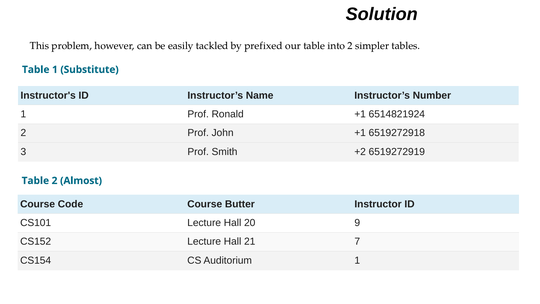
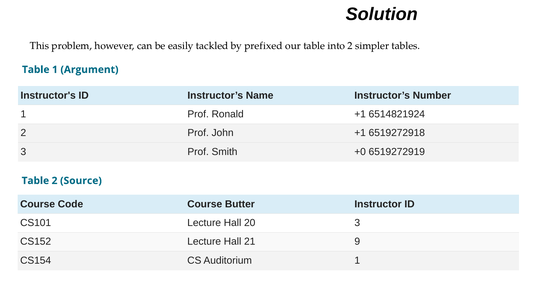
Substitute: Substitute -> Argument (89, 70)
+2: +2 -> +0 (360, 152)
Almost: Almost -> Source (81, 181)
20 9: 9 -> 3 (357, 222)
7: 7 -> 9 (357, 241)
